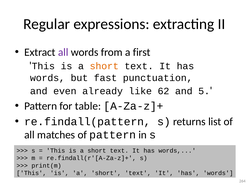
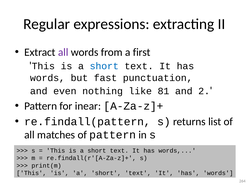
short colour: orange -> blue (104, 66)
already: already -> nothing (103, 91)
62: 62 -> 81 (163, 91)
5: 5 -> 2 (204, 91)
table: table -> inear (88, 106)
